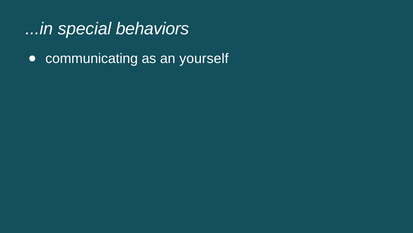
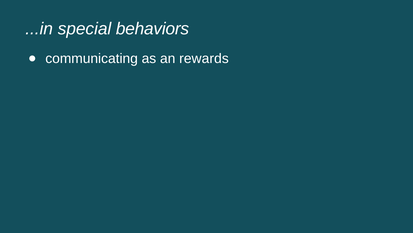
yourself: yourself -> rewards (204, 59)
